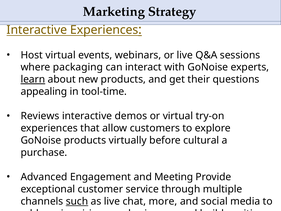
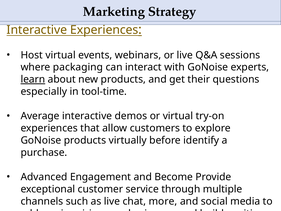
appealing: appealing -> especially (44, 92)
Reviews: Reviews -> Average (40, 116)
cultural: cultural -> identify (201, 140)
Meeting: Meeting -> Become (174, 177)
such underline: present -> none (77, 201)
